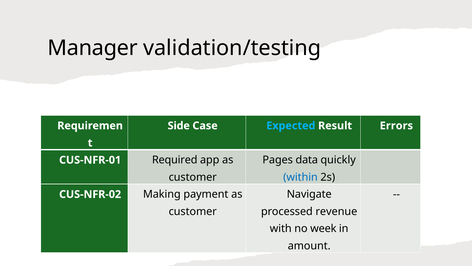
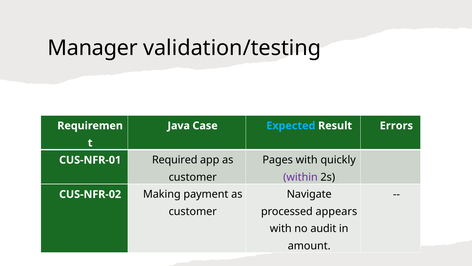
Side: Side -> Java (179, 126)
Pages data: data -> with (307, 160)
within colour: blue -> purple (300, 177)
revenue: revenue -> appears (336, 211)
week: week -> audit (323, 228)
